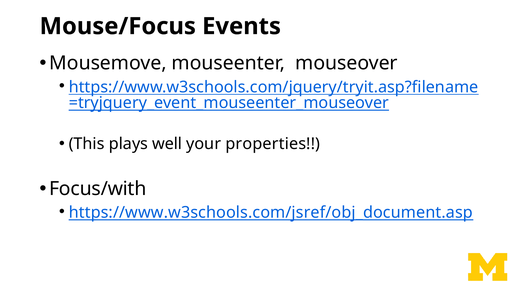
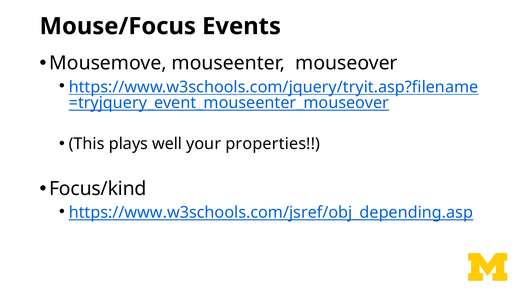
Focus/with: Focus/with -> Focus/kind (98, 189)
https://www.w3schools.com/jsref/obj_document.asp: https://www.w3schools.com/jsref/obj_document.asp -> https://www.w3schools.com/jsref/obj_depending.asp (271, 212)
